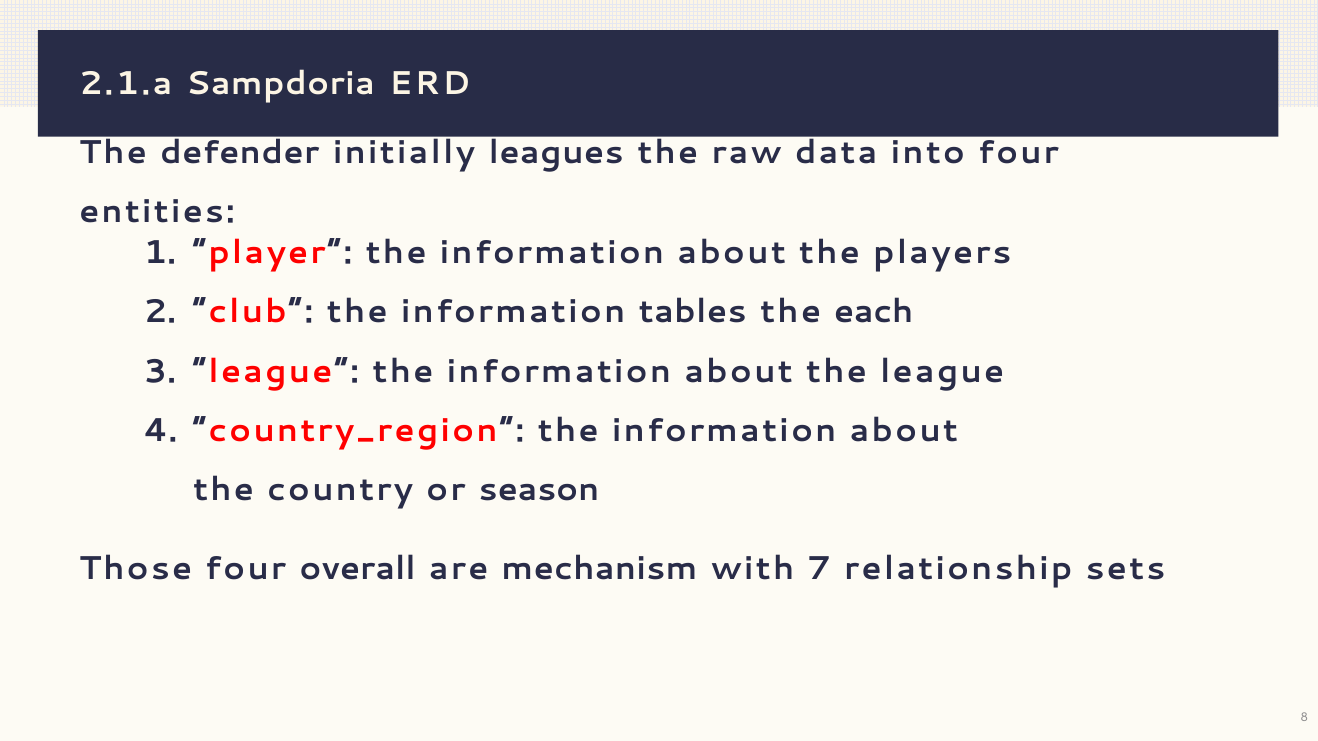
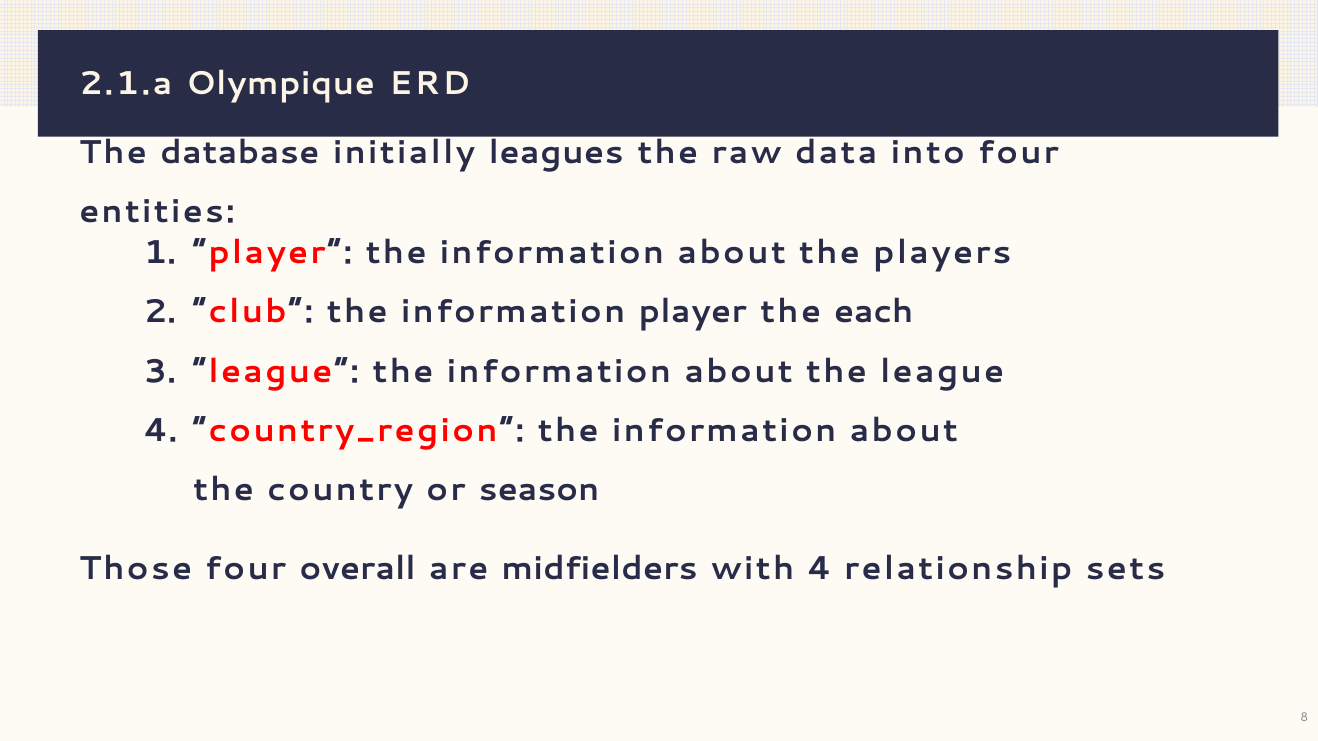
Sampdoria: Sampdoria -> Olympique (280, 84)
defender: defender -> database (240, 153)
information tables: tables -> player (693, 312)
mechanism: mechanism -> midfielders (600, 568)
with 7: 7 -> 4 (819, 568)
